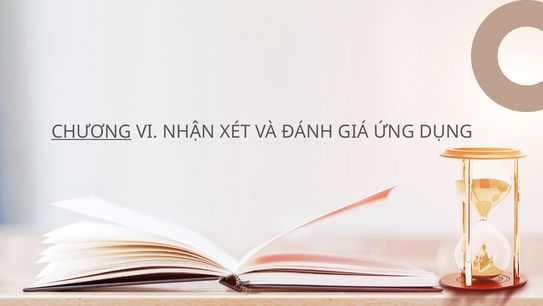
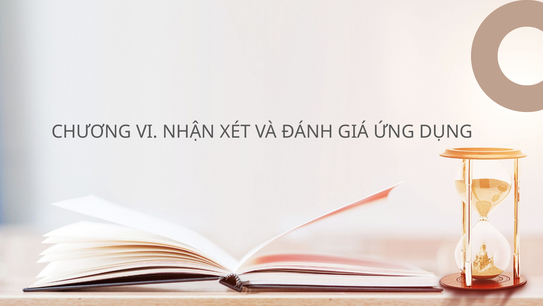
CHƯƠNG underline: present -> none (91, 132)
